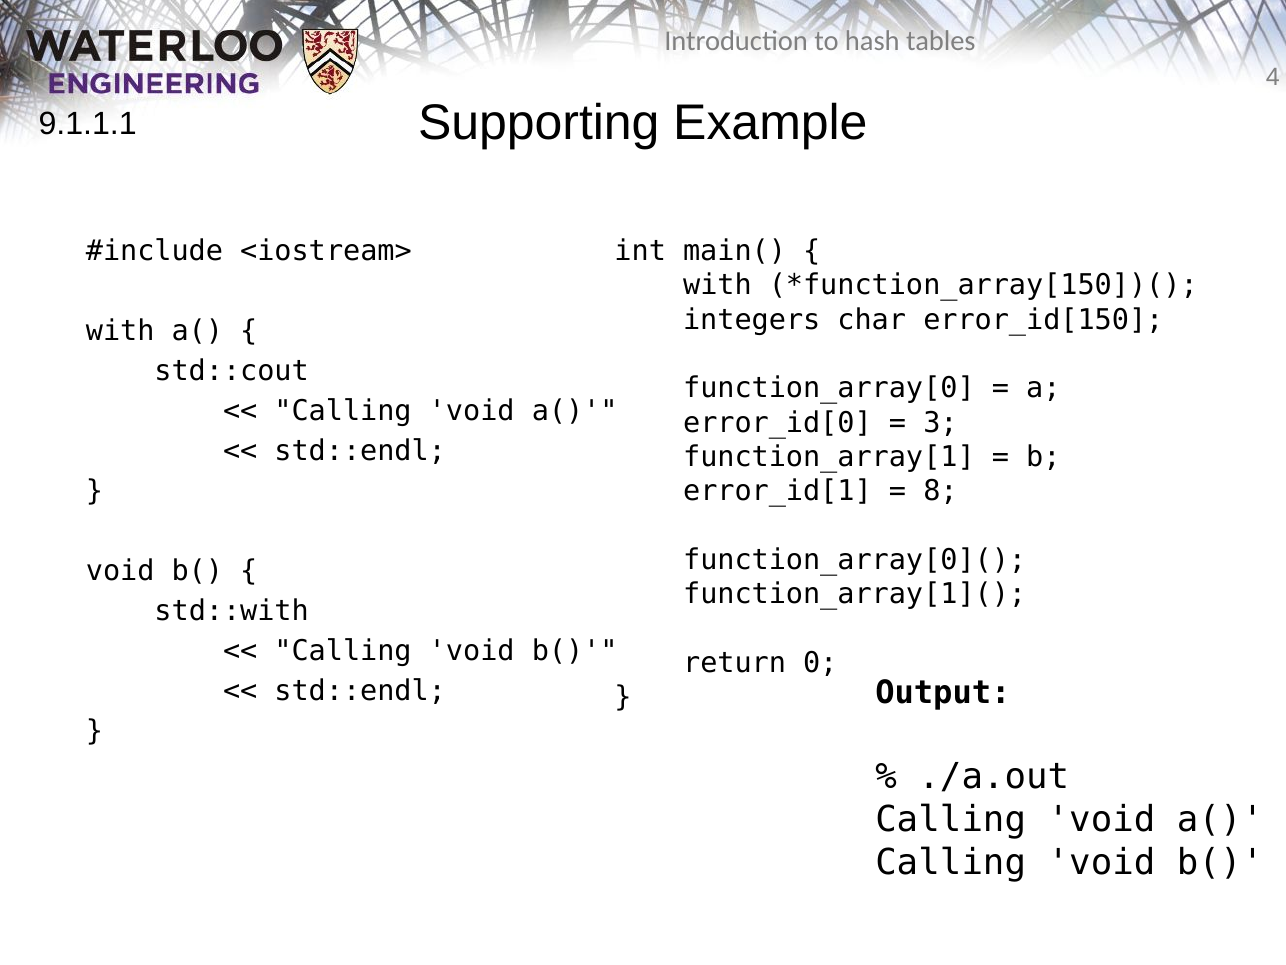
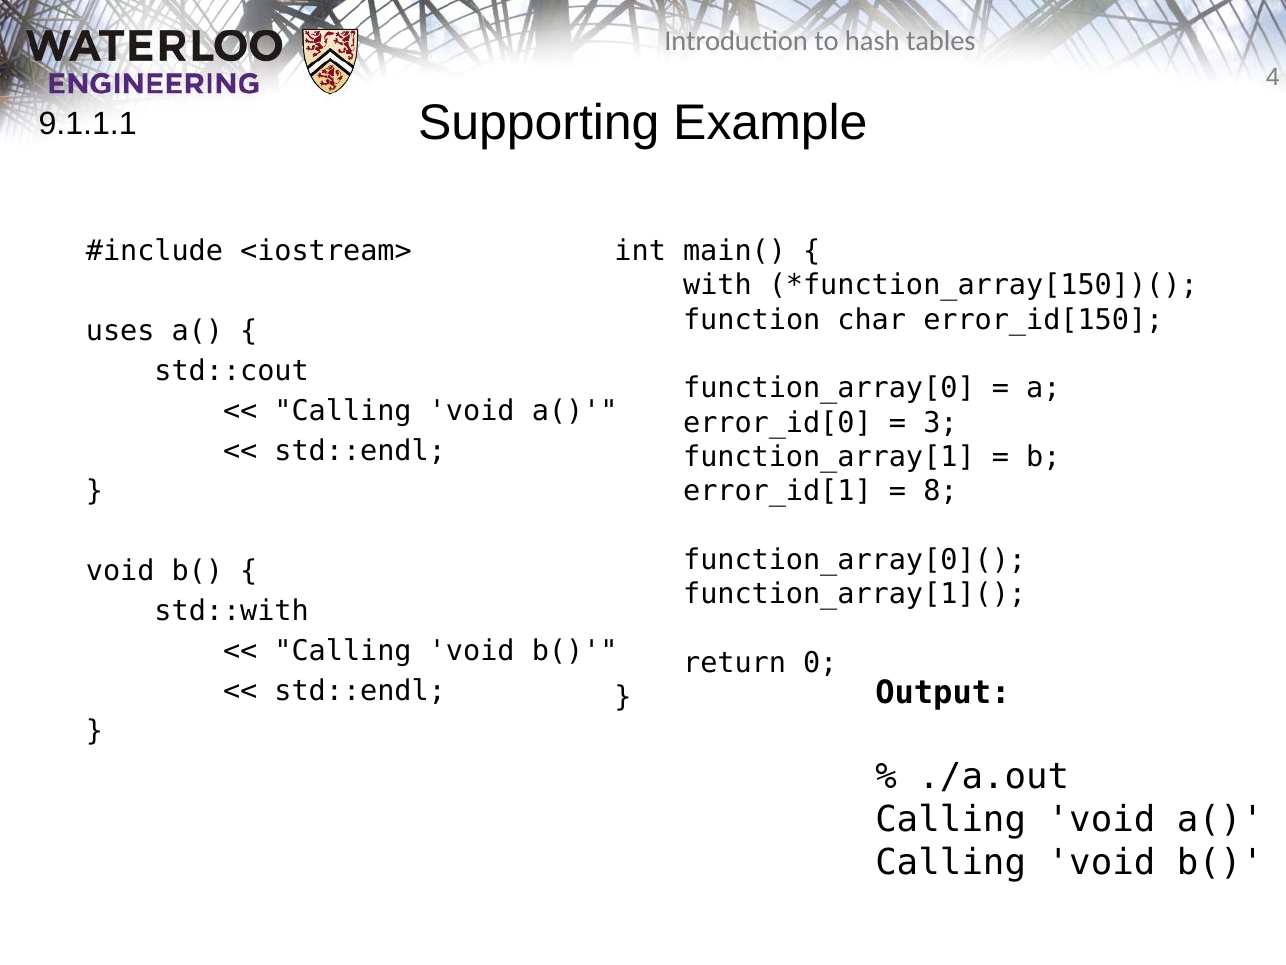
integers: integers -> function (752, 320)
with: with -> uses (120, 331)
